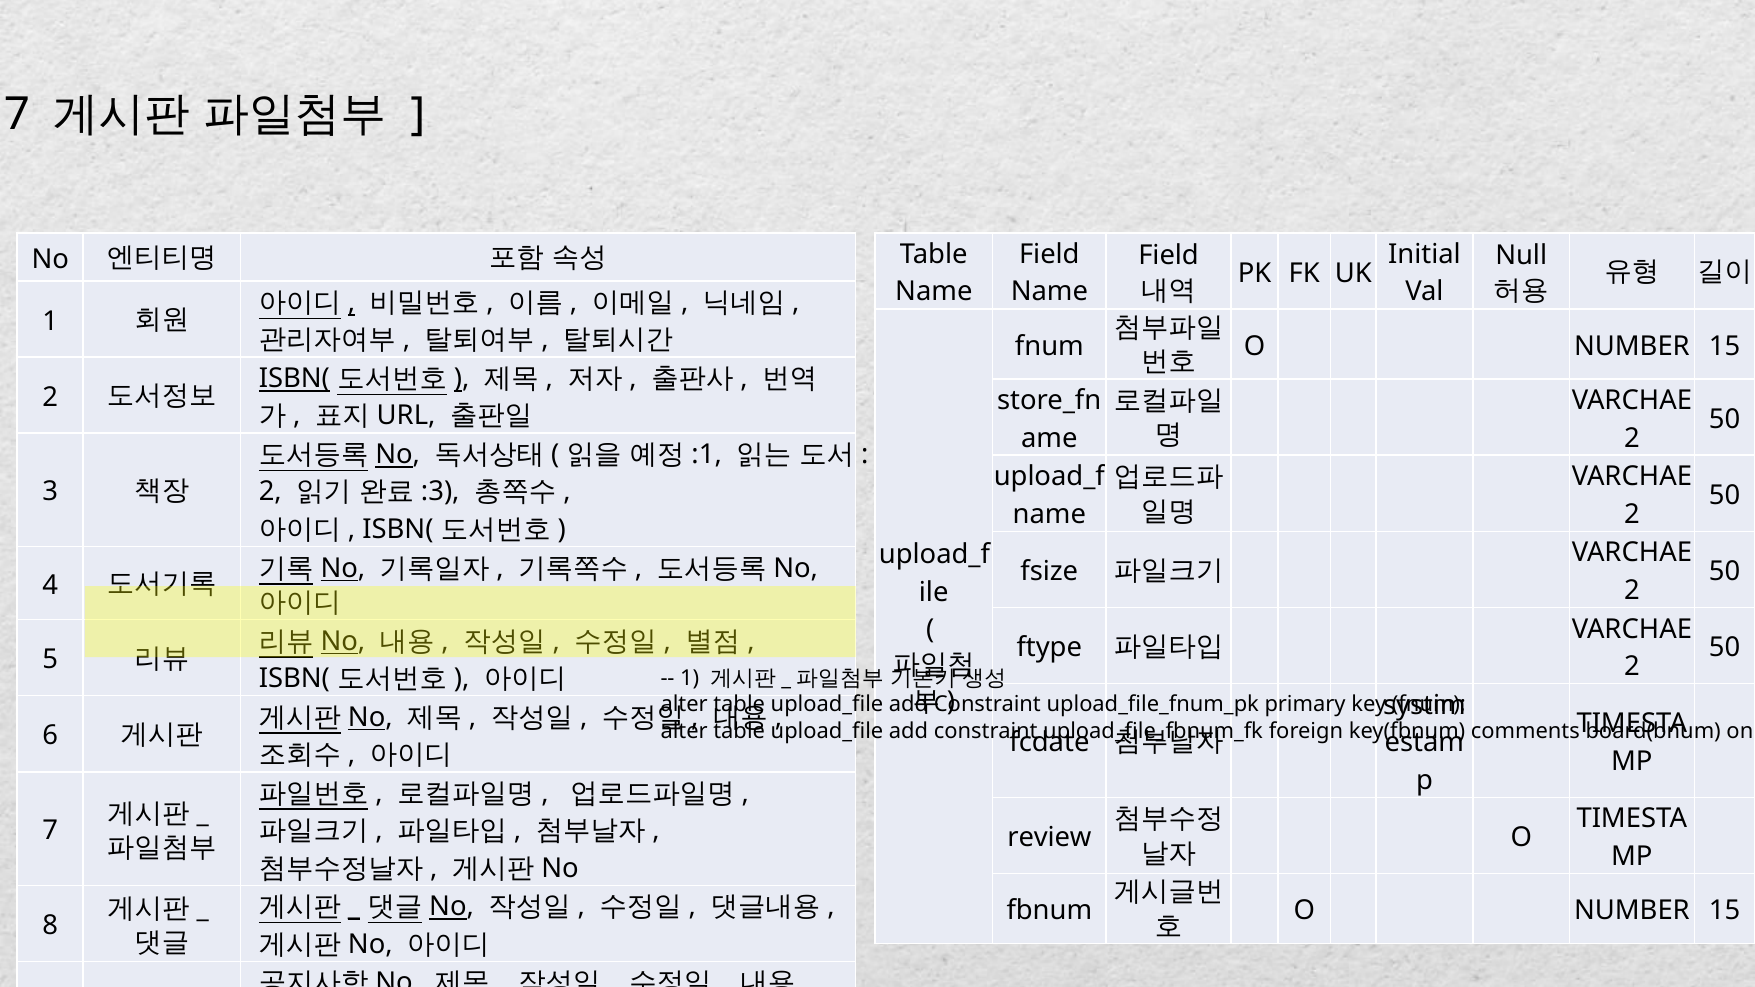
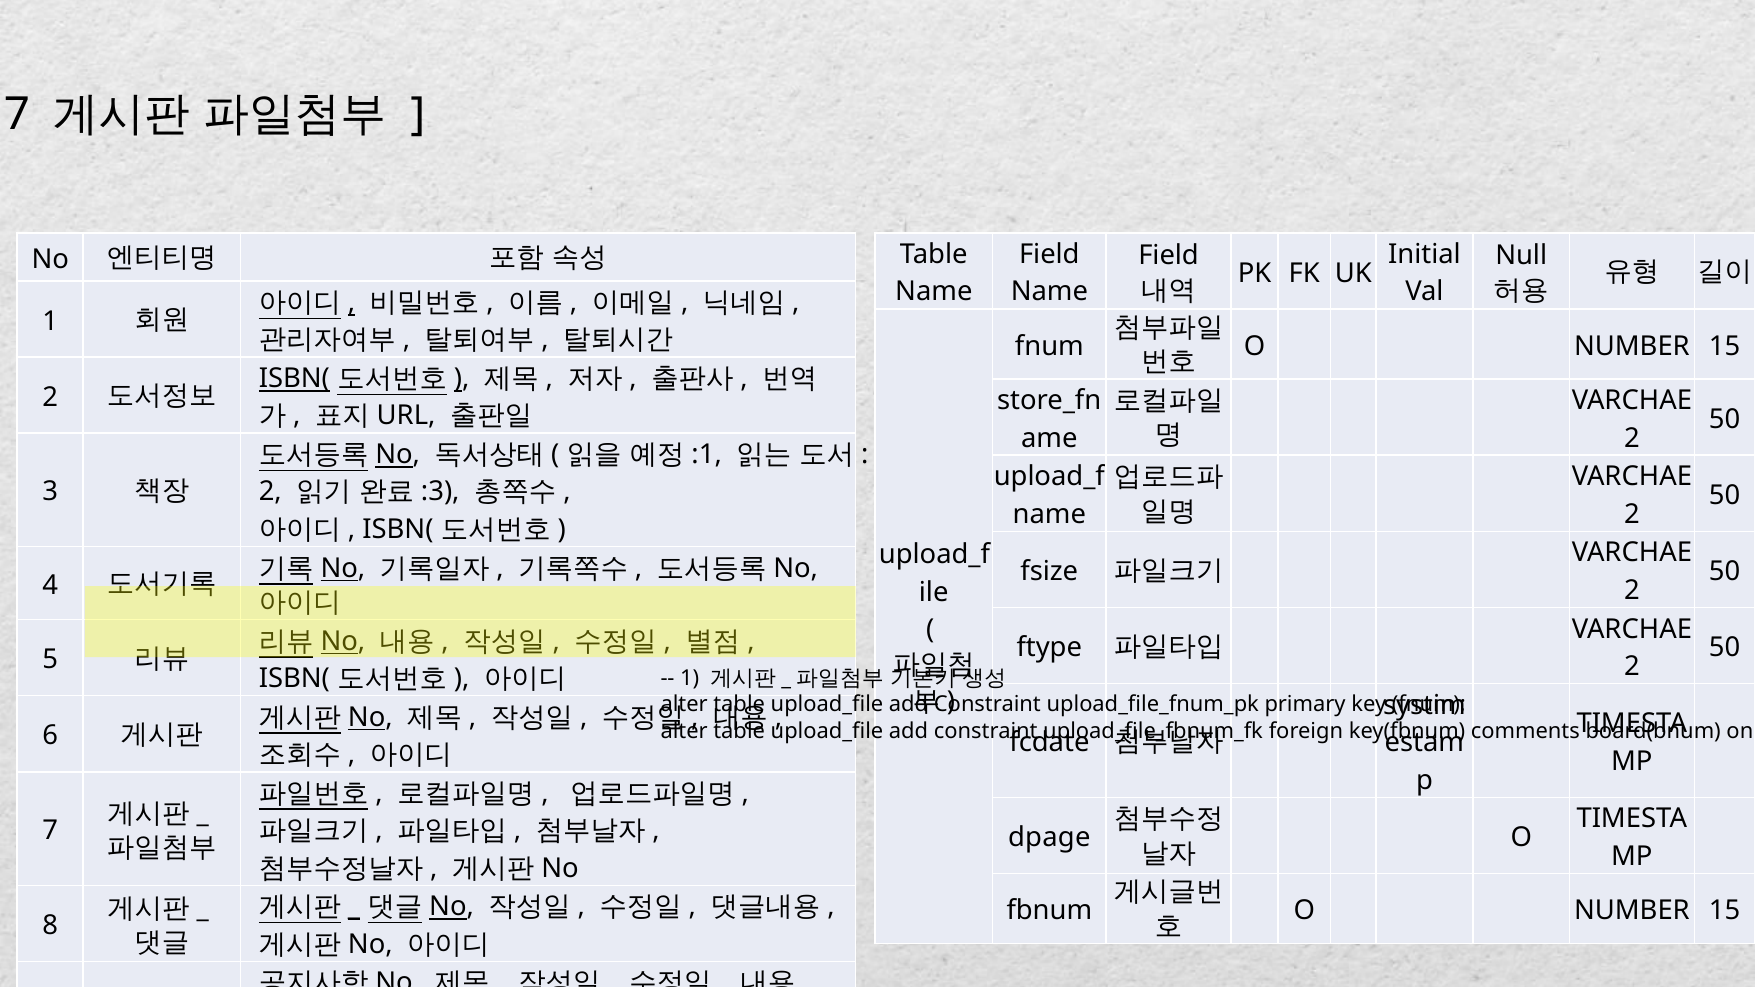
review: review -> dpage (1049, 838)
